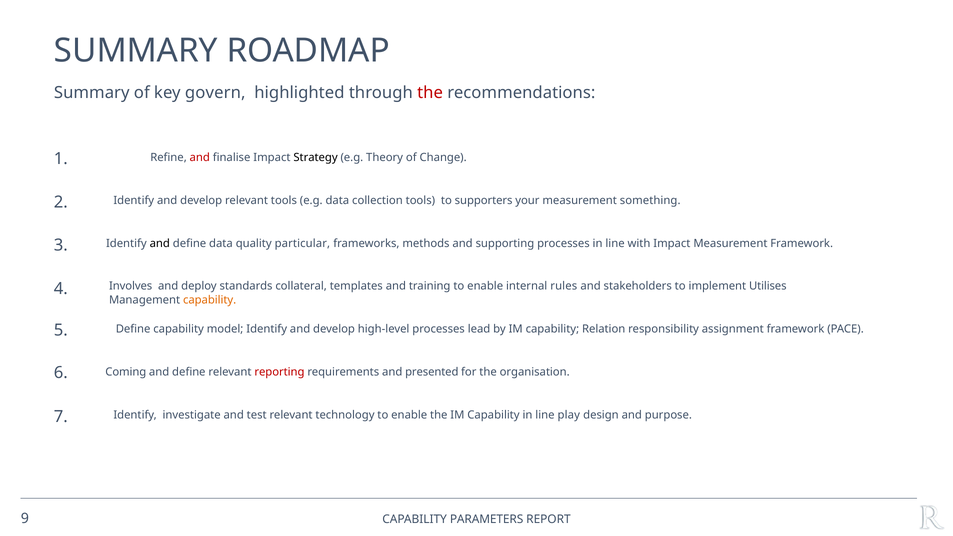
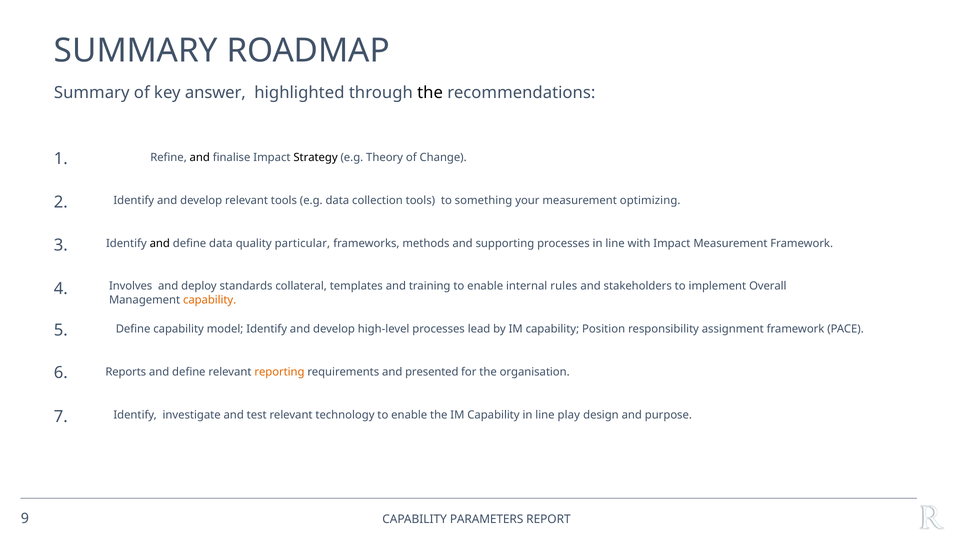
govern: govern -> answer (215, 93)
the colour: red -> black (430, 93)
and colour: red -> black (200, 158)
supporters: supporters -> something (484, 200)
something: something -> optimizing (650, 200)
Utilises: Utilises -> Overall (768, 286)
Relation: Relation -> Position (604, 329)
Coming: Coming -> Reports (126, 372)
reporting colour: red -> orange (279, 372)
